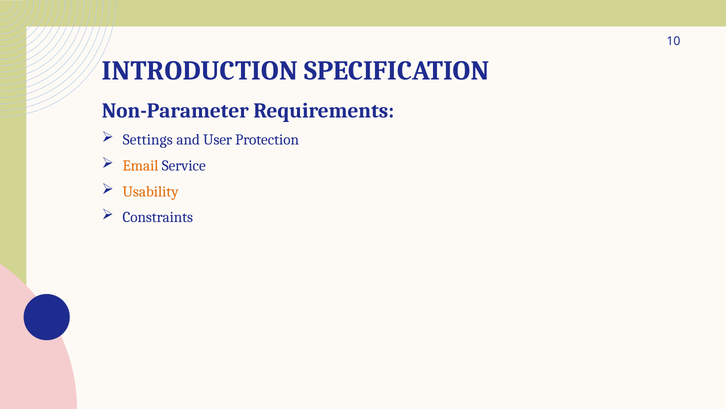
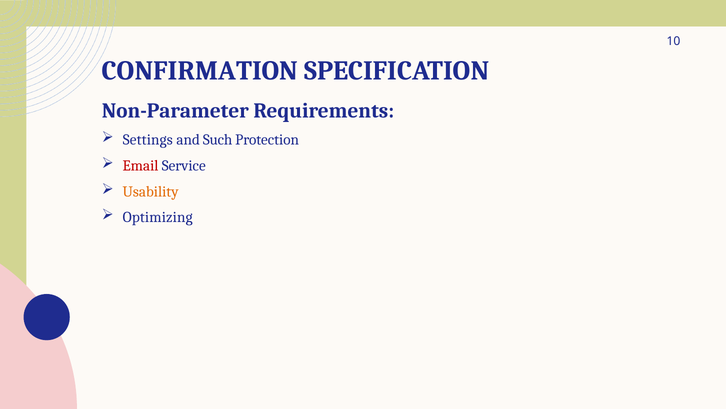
INTRODUCTION: INTRODUCTION -> CONFIRMATION (200, 70)
User: User -> Such (218, 140)
Email colour: orange -> red (140, 165)
Constraints: Constraints -> Optimizing (158, 217)
